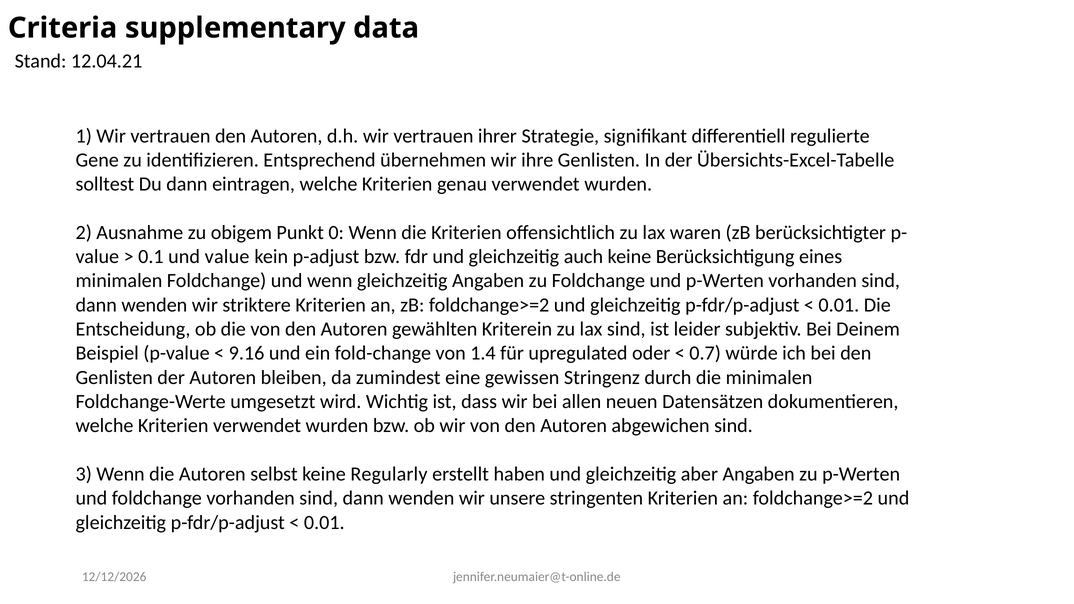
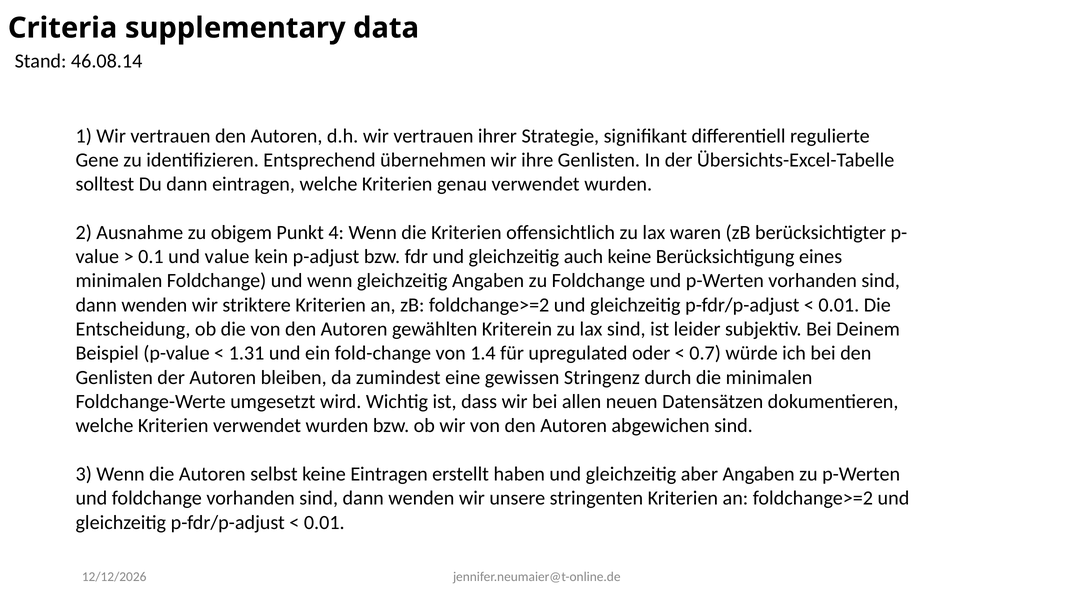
12.04.21: 12.04.21 -> 46.08.14 (107, 61)
0: 0 -> 4 (336, 233)
9.16: 9.16 -> 1.31 (247, 353)
keine Regularly: Regularly -> Eintragen (389, 474)
